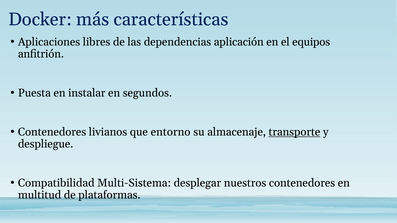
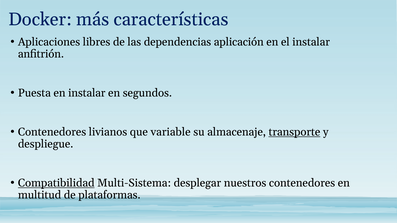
el equipos: equipos -> instalar (311, 42)
entorno: entorno -> variable (171, 132)
Compatibilidad underline: none -> present (56, 183)
